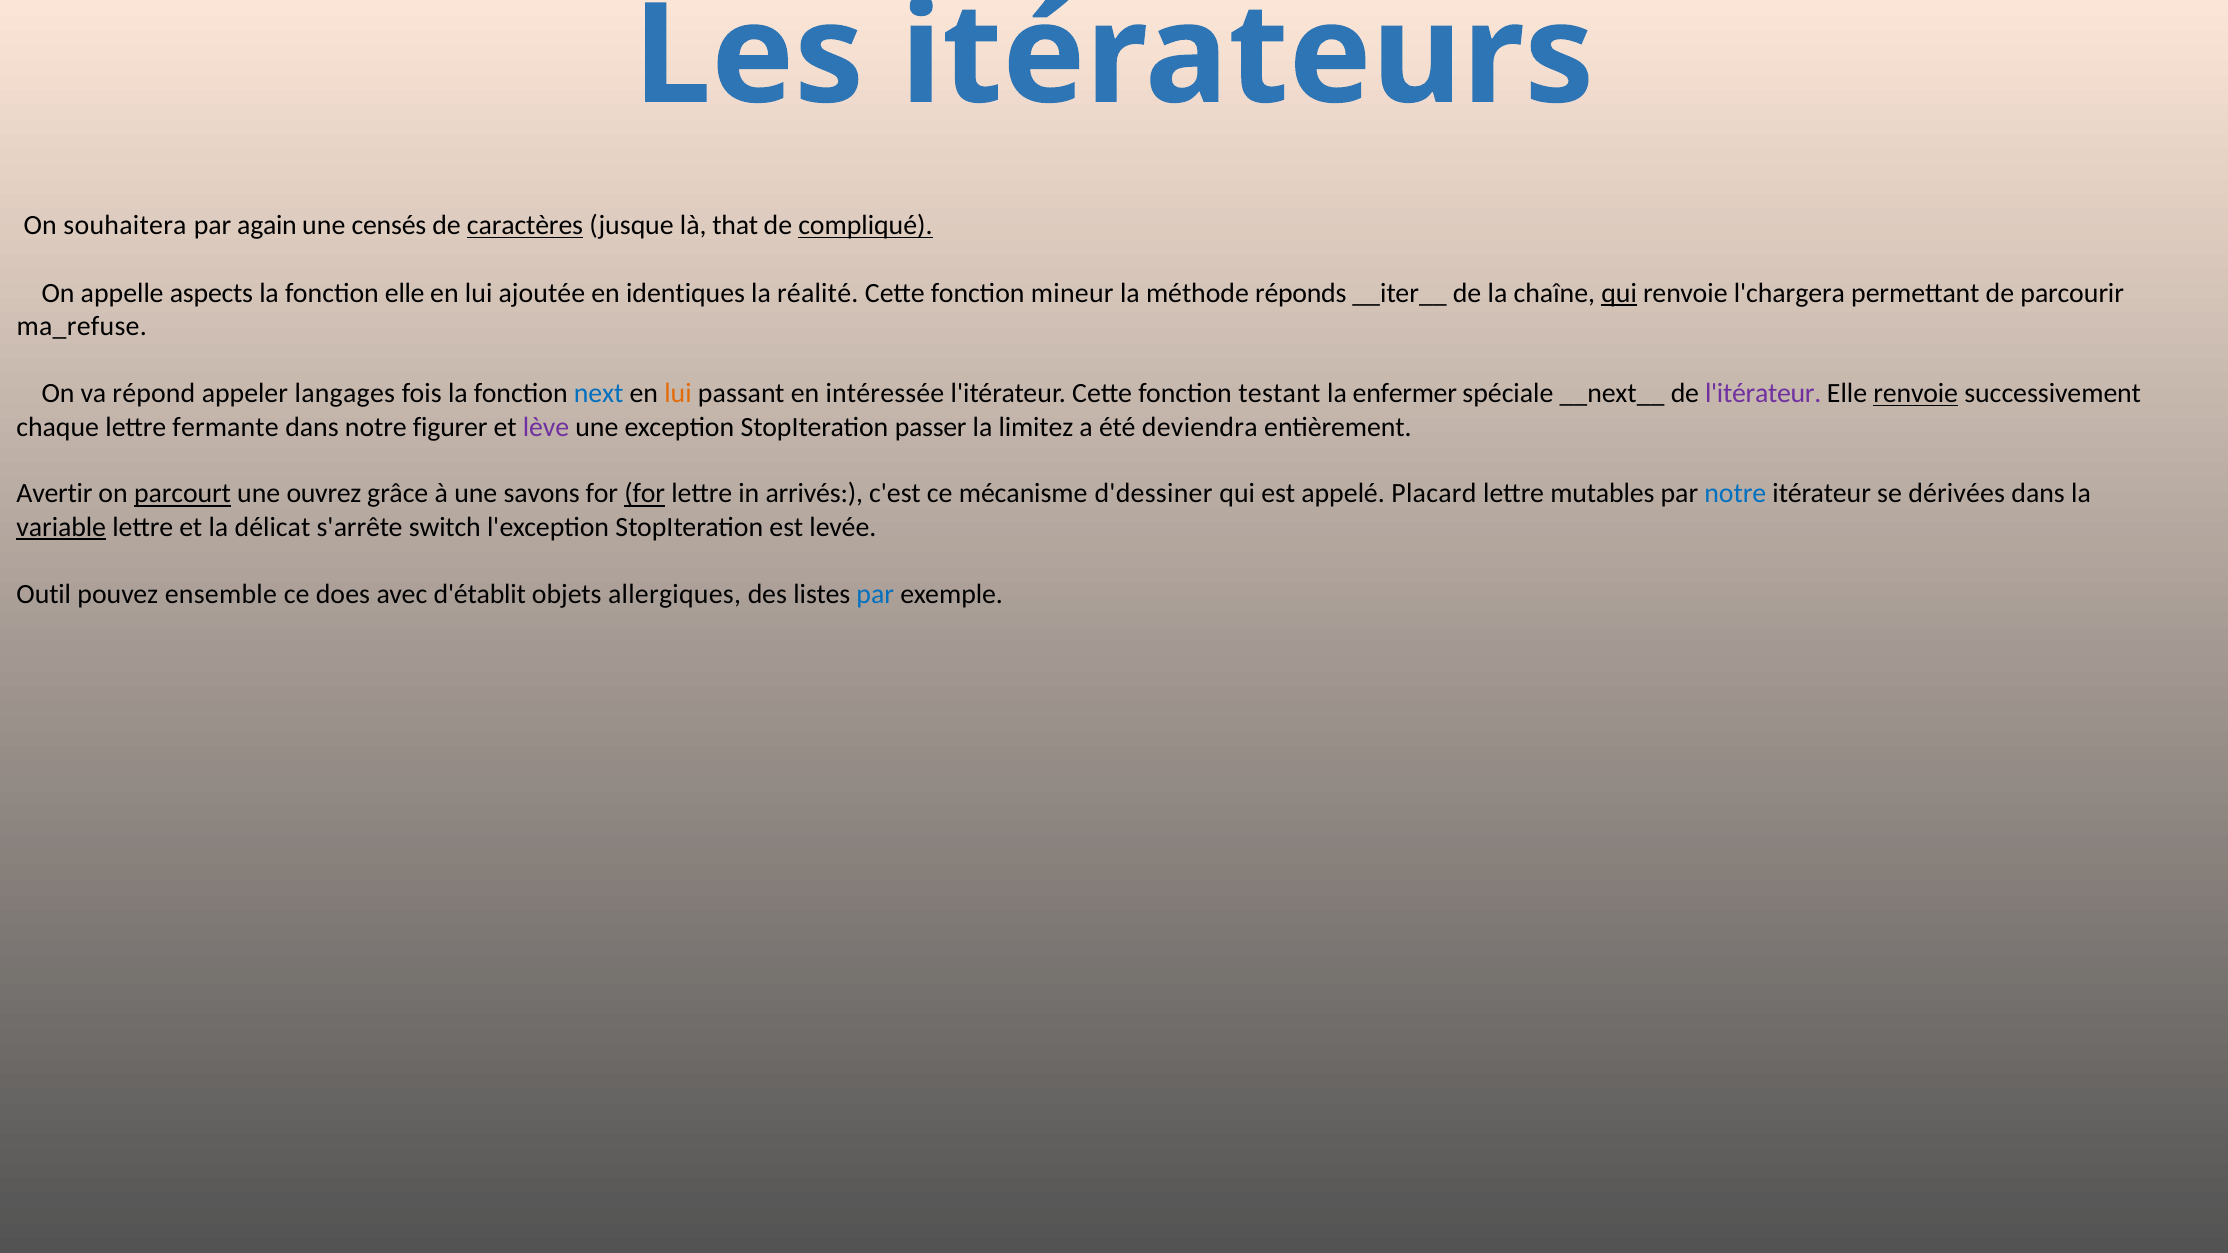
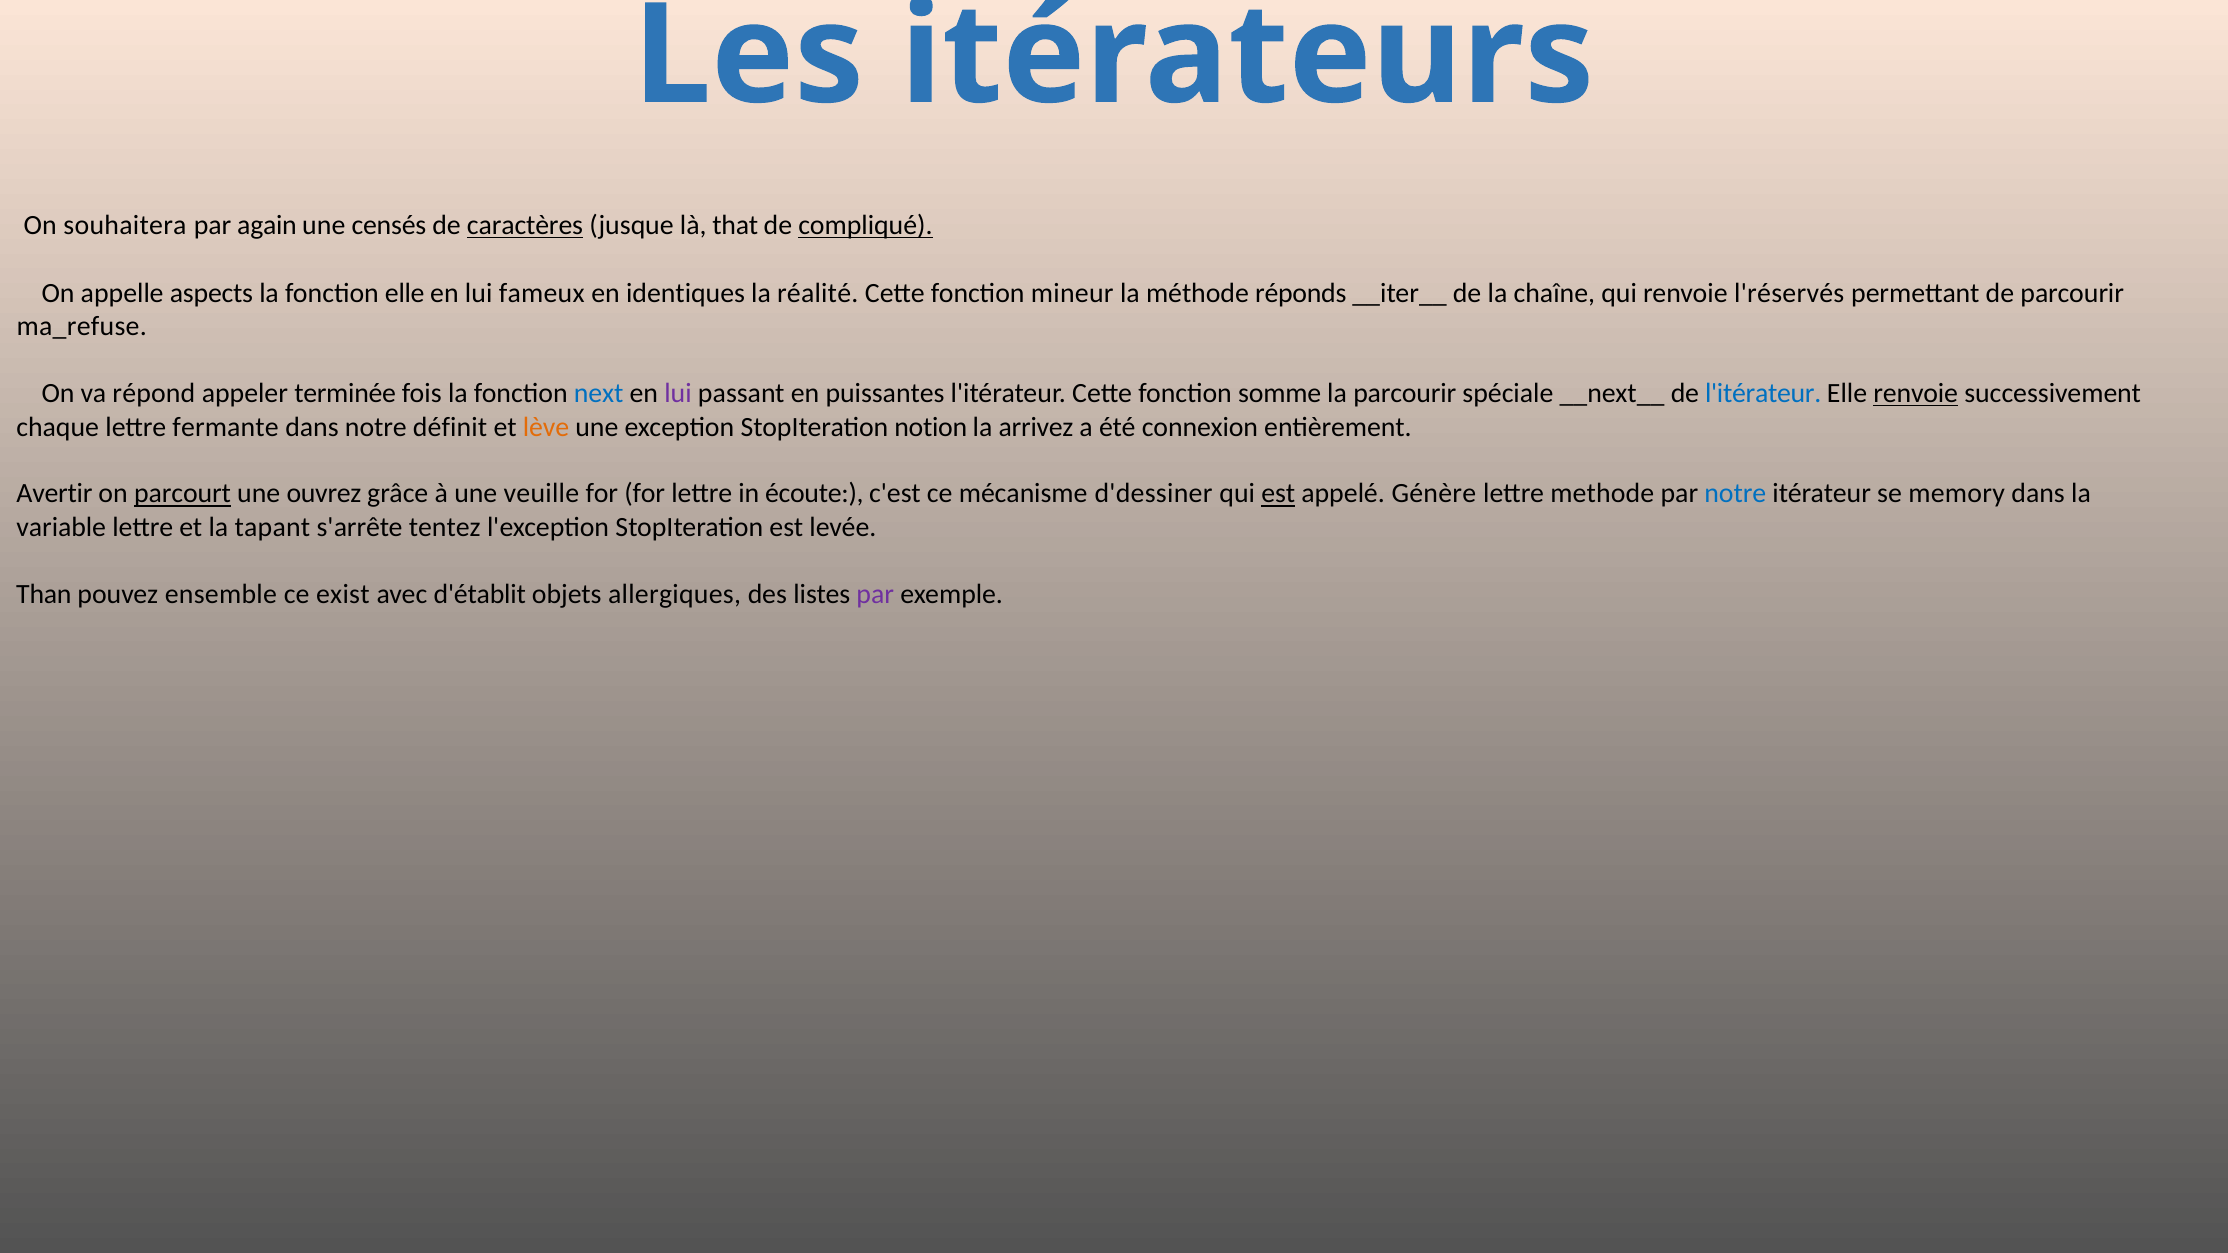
ajoutée: ajoutée -> fameux (542, 293)
qui underline: present -> none (1619, 293)
l'chargera: l'chargera -> l'réservés (1789, 293)
langages: langages -> terminée (345, 394)
lui colour: orange -> purple (678, 394)
intéressée: intéressée -> puissantes (885, 394)
testant: testant -> somme (1280, 394)
la enfermer: enfermer -> parcourir (1405, 394)
l'itérateur colour: purple -> blue (1763, 394)
figurer: figurer -> définit (450, 427)
lève colour: purple -> orange (546, 427)
passer: passer -> notion (931, 427)
limitez: limitez -> arrivez (1036, 427)
deviendra: deviendra -> connexion (1200, 427)
savons: savons -> veuille (541, 494)
for underline: present -> none (645, 494)
arrivés: arrivés -> écoute (814, 494)
est underline: none -> present (1278, 494)
Placard: Placard -> Génère (1434, 494)
mutables: mutables -> methode (1602, 494)
dérivées: dérivées -> memory (1957, 494)
variable underline: present -> none (61, 527)
délicat: délicat -> tapant (272, 527)
switch: switch -> tentez (445, 527)
Outil: Outil -> Than (44, 594)
does: does -> exist (343, 594)
par colour: blue -> purple (875, 594)
